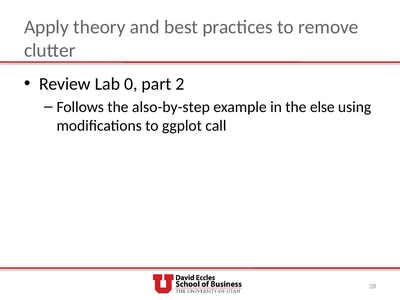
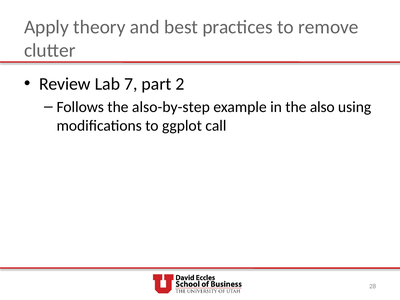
0: 0 -> 7 (131, 84)
else: else -> also (322, 107)
